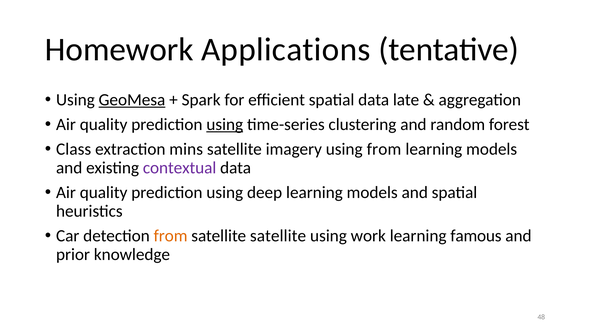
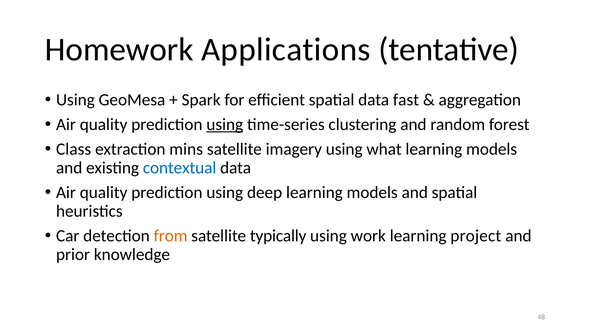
GeoMesa underline: present -> none (132, 100)
late: late -> fast (406, 100)
using from: from -> what (384, 149)
contextual colour: purple -> blue (180, 168)
satellite satellite: satellite -> typically (278, 236)
famous: famous -> project (476, 236)
